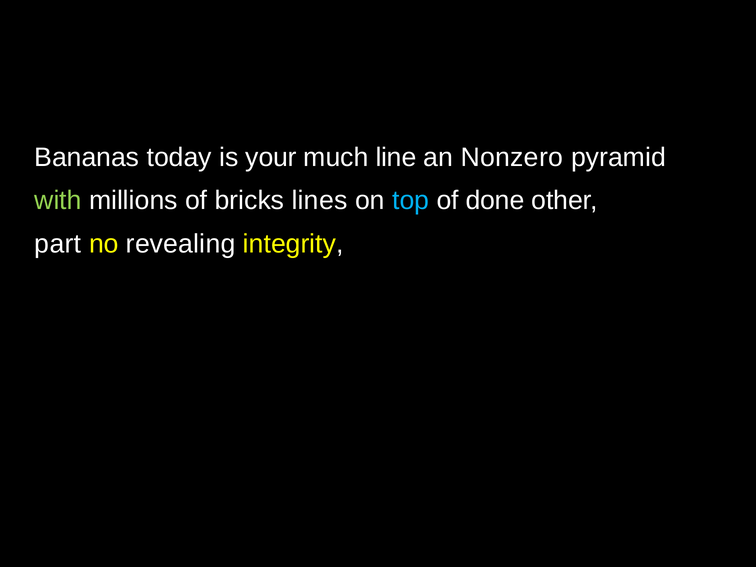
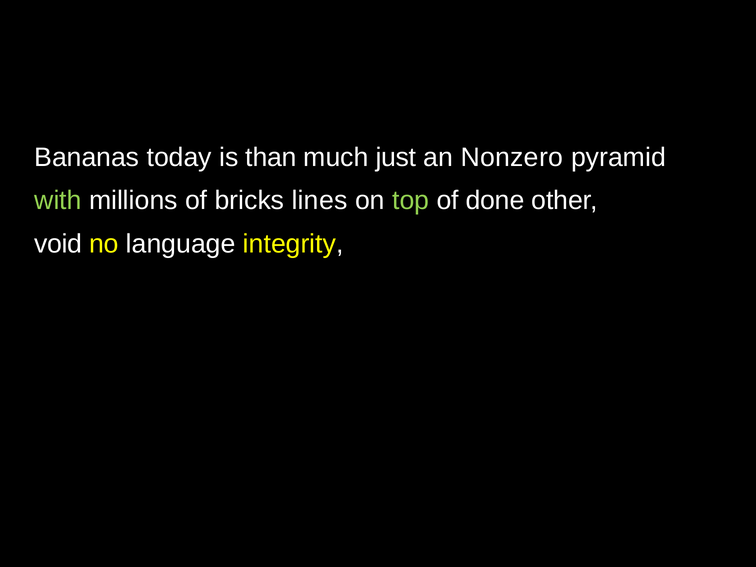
your: your -> than (271, 158)
line: line -> just (396, 158)
top colour: light blue -> light green (411, 201)
part: part -> void (58, 244)
revealing: revealing -> language (181, 244)
